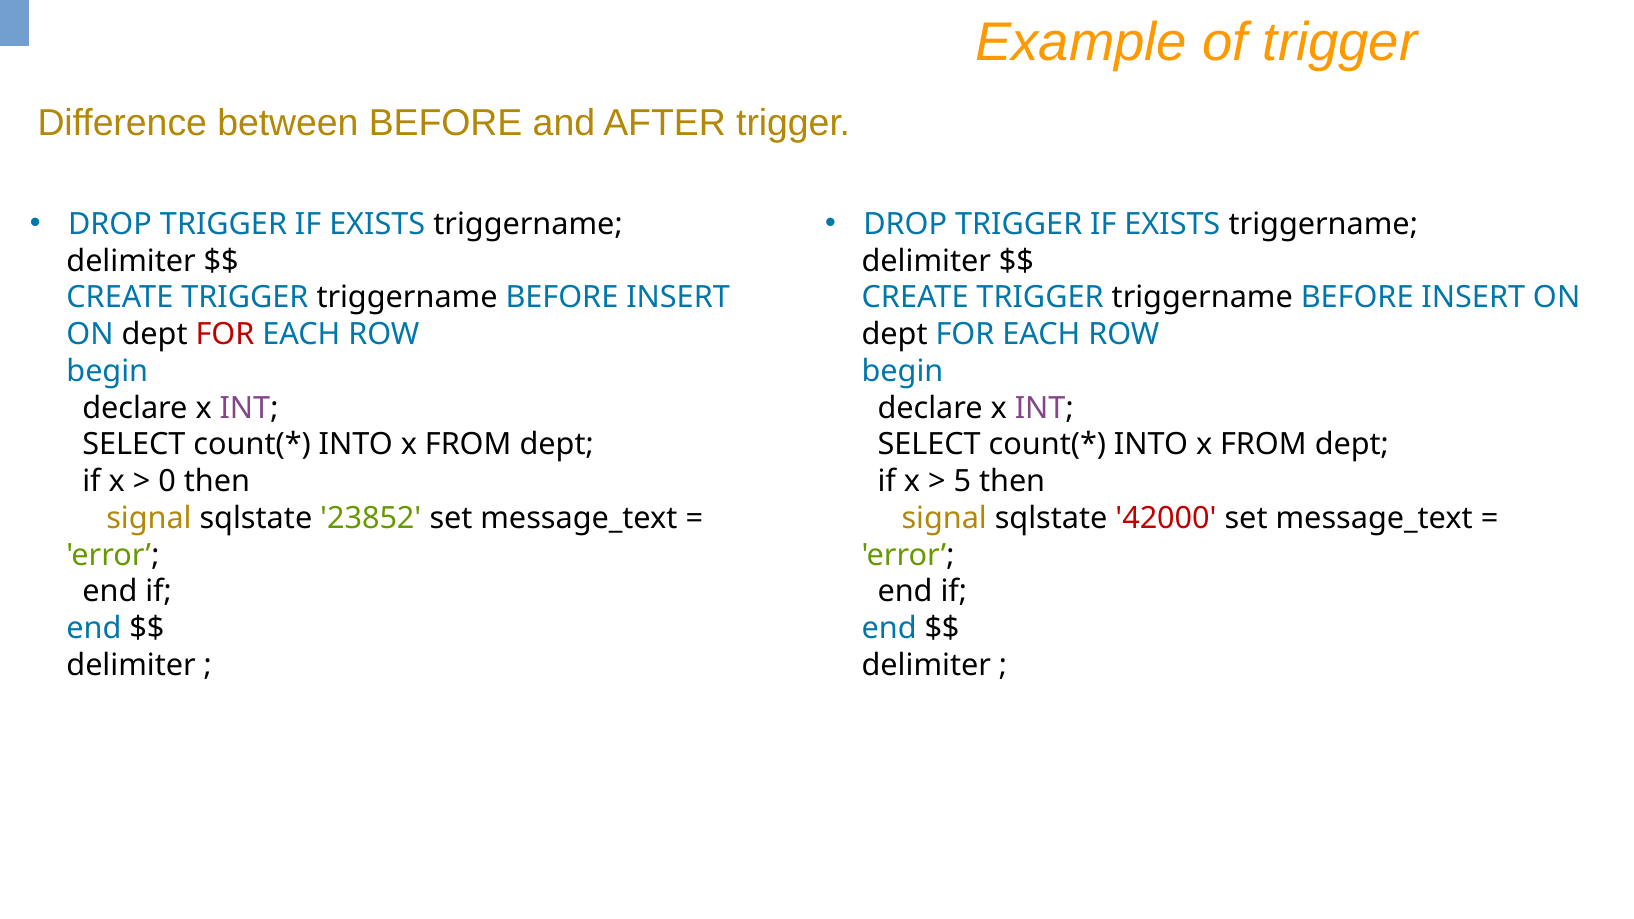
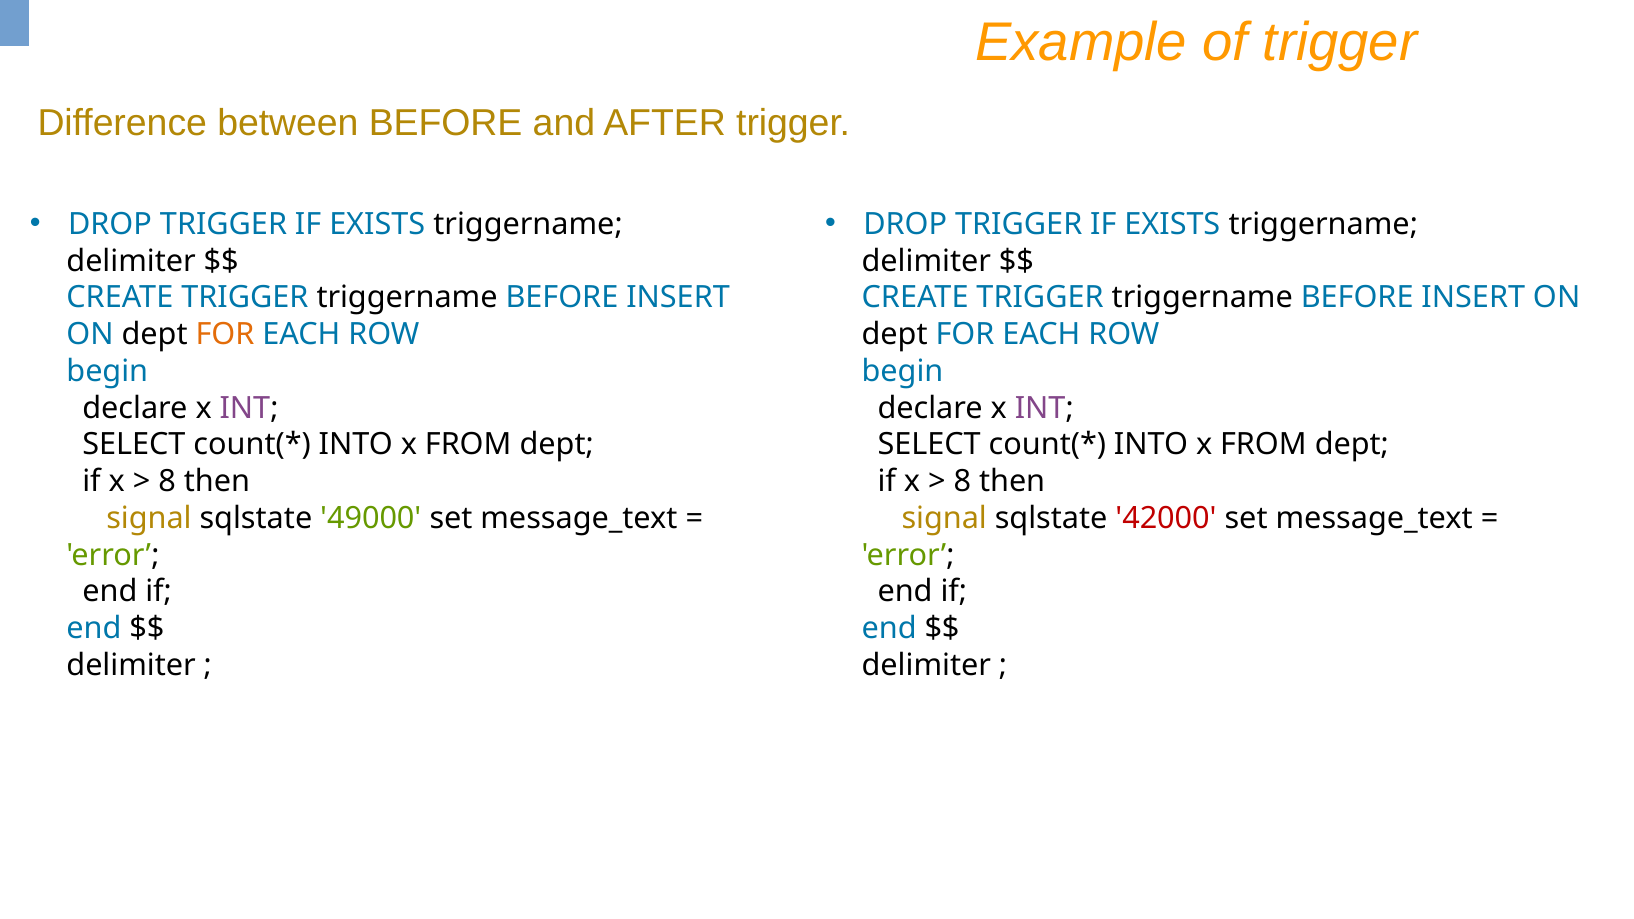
FOR colour: red -> orange (225, 334)
0: 0 -> 8 (167, 482)
5: 5 -> 8 (962, 482)
23852: 23852 -> 49000 (371, 518)
